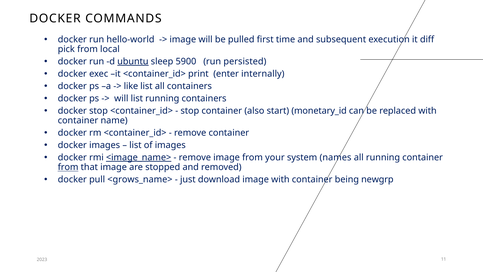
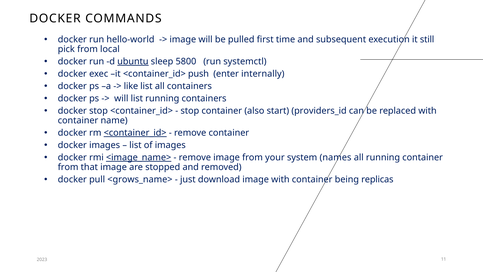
diff: diff -> still (427, 39)
5900: 5900 -> 5800 (186, 61)
persisted: persisted -> systemctl (245, 61)
print: print -> push (198, 74)
monetary_id: monetary_id -> providers_id (319, 111)
<container_id> underline: none -> present (135, 133)
from underline: present -> none (68, 167)
newgrp: newgrp -> replicas (377, 179)
